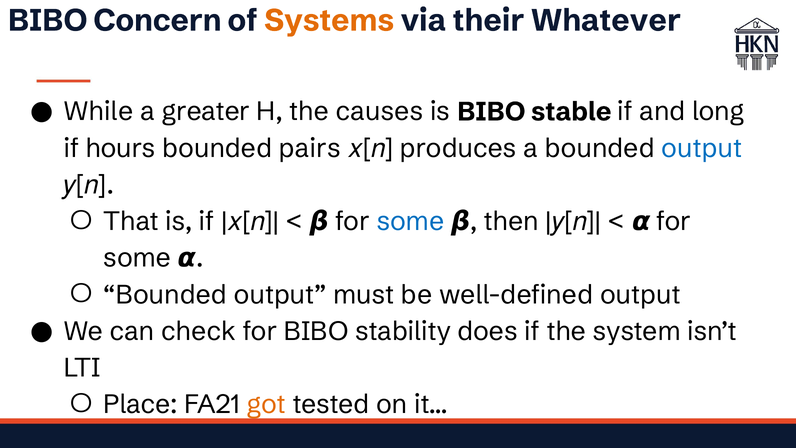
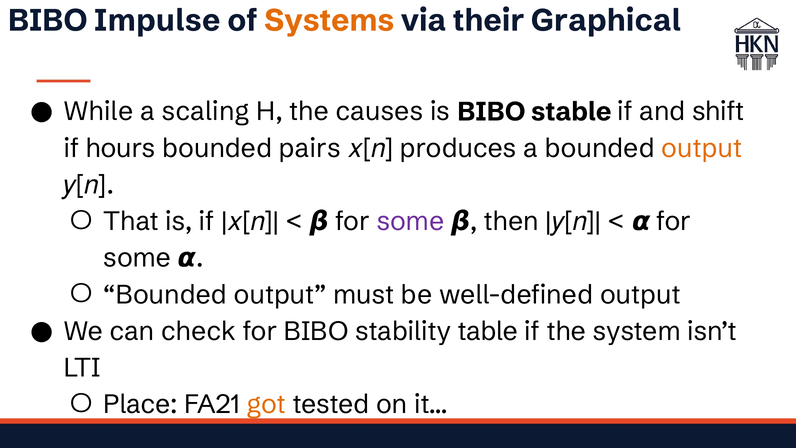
Concern: Concern -> Impulse (157, 20)
Whatever: Whatever -> Graphical (606, 20)
greater: greater -> scaling (206, 112)
long: long -> shift (718, 112)
output colour: blue -> orange (702, 148)
some colour: blue -> purple (410, 221)
does: does -> table (488, 331)
